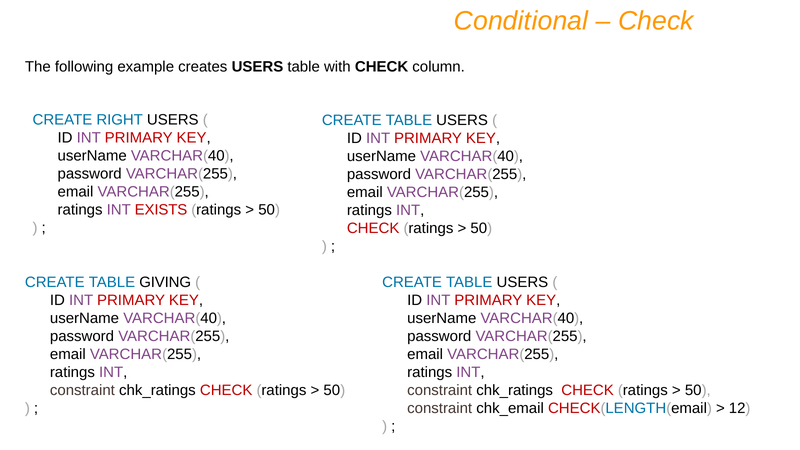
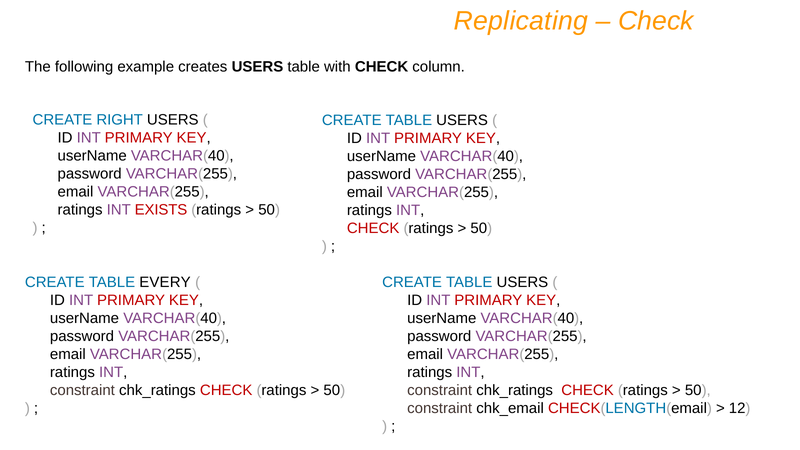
Conditional: Conditional -> Replicating (521, 21)
GIVING: GIVING -> EVERY (165, 282)
